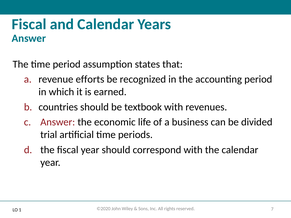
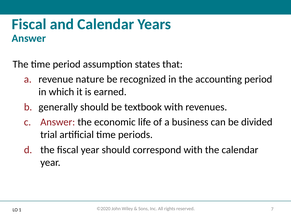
efforts: efforts -> nature (90, 79)
countries: countries -> generally (58, 107)
